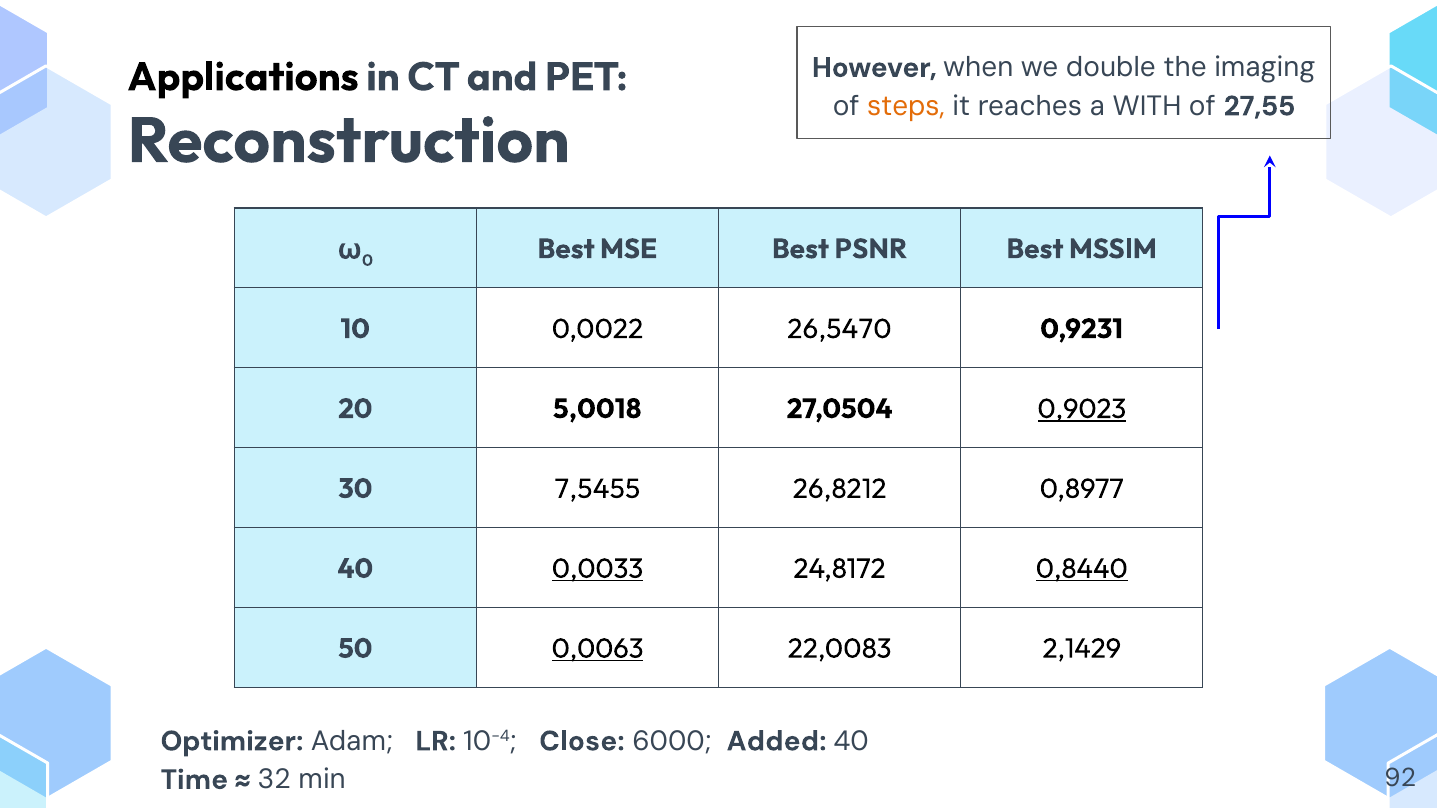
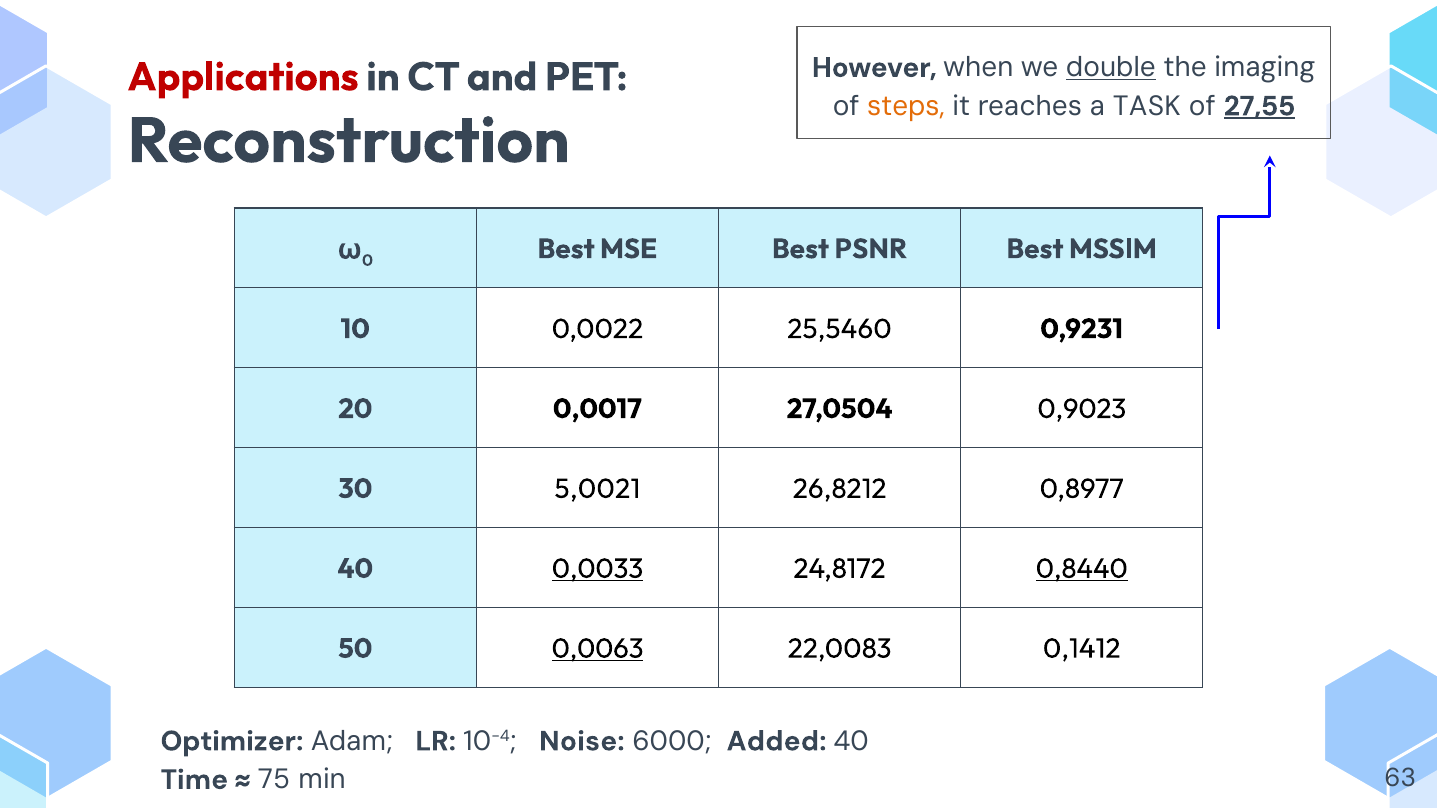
double underline: none -> present (1111, 68)
Applications colour: black -> red (243, 77)
WITH: WITH -> TASK (1147, 106)
27,55 underline: none -> present (1260, 106)
26,5470: 26,5470 -> 25,5460 (839, 329)
5,0018: 5,0018 -> 0,0017 (597, 409)
0,9023 underline: present -> none (1082, 409)
7,5455: 7,5455 -> 5,0021 (597, 489)
2,1429: 2,1429 -> 0,1412 (1082, 649)
Close: Close -> Noise (582, 741)
32: 32 -> 75 (274, 780)
92: 92 -> 63 (1400, 778)
